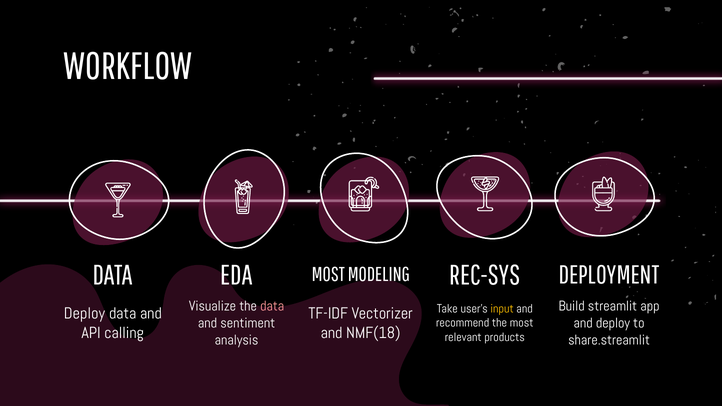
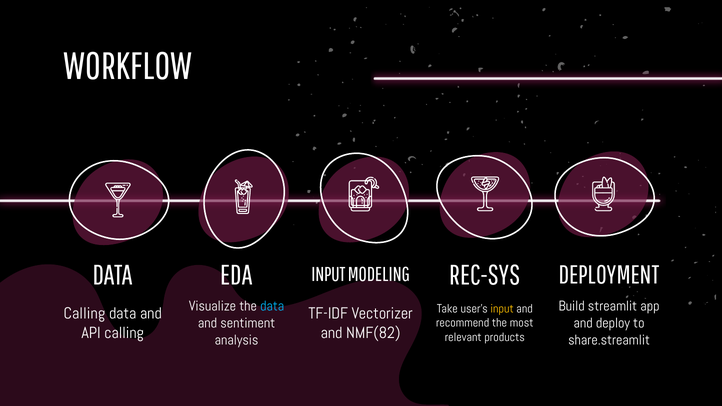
EDA MOST: MOST -> INPUT (328, 275)
data colour: pink -> light blue (272, 306)
Deploy: Deploy -> Calling (84, 314)
NMF(18: NMF(18 -> NMF(82 (373, 333)
